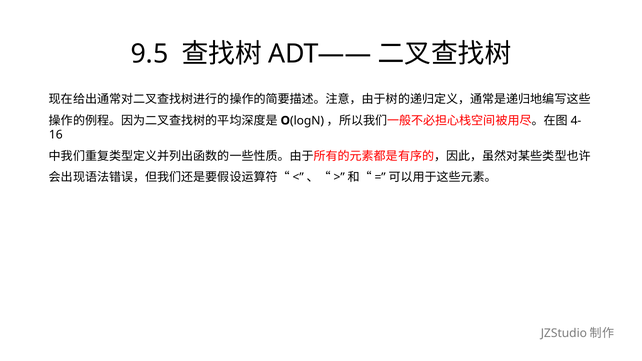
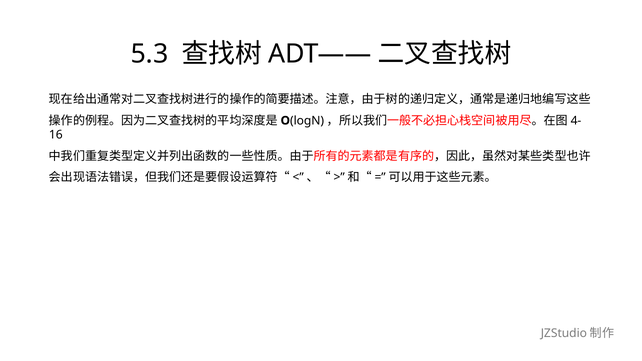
9.5: 9.5 -> 5.3 (150, 54)
